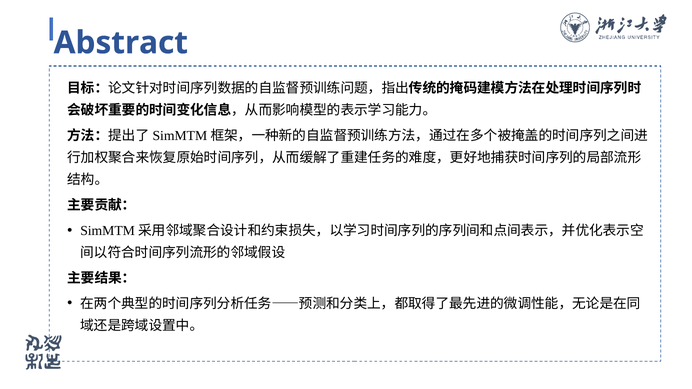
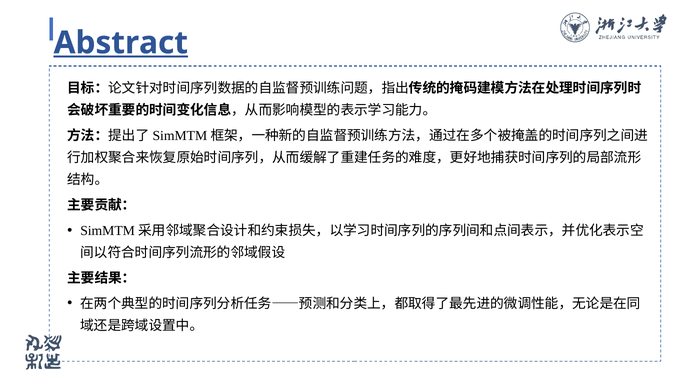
Abstract underline: none -> present (121, 43)
